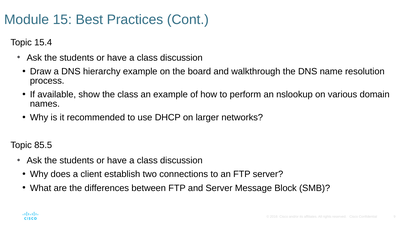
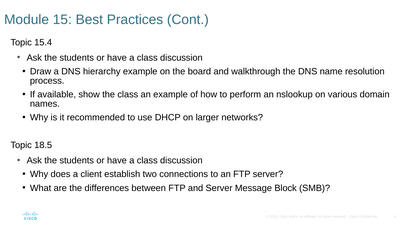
85.5: 85.5 -> 18.5 (43, 145)
